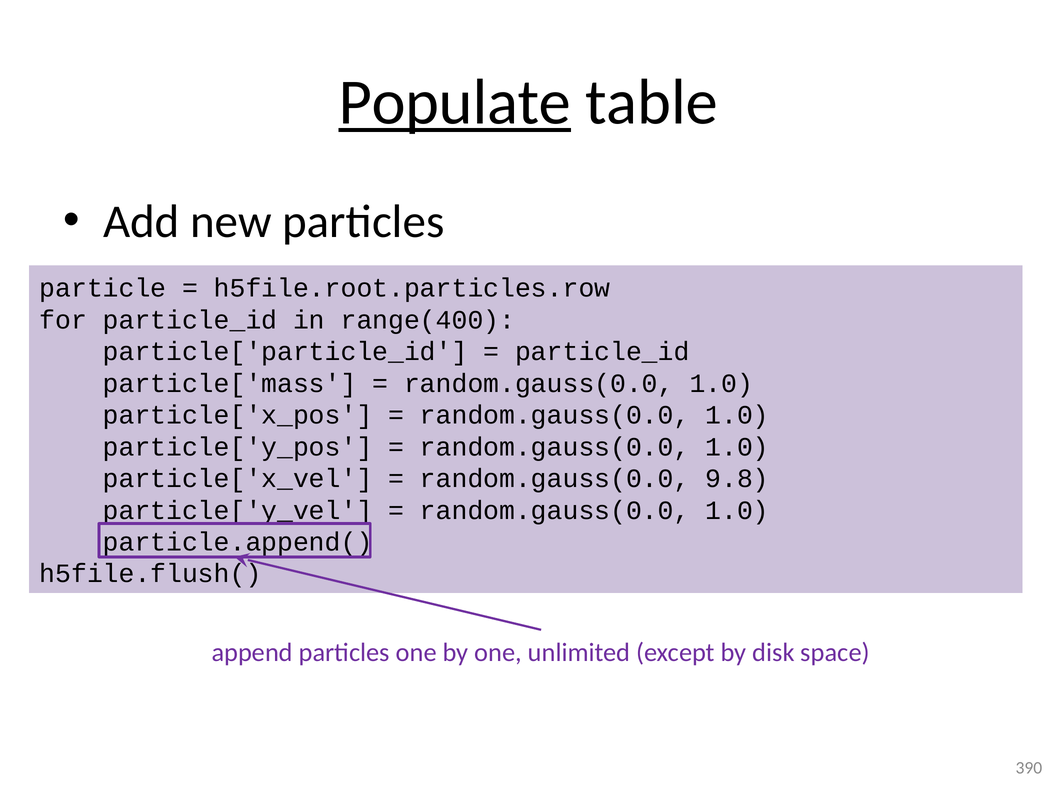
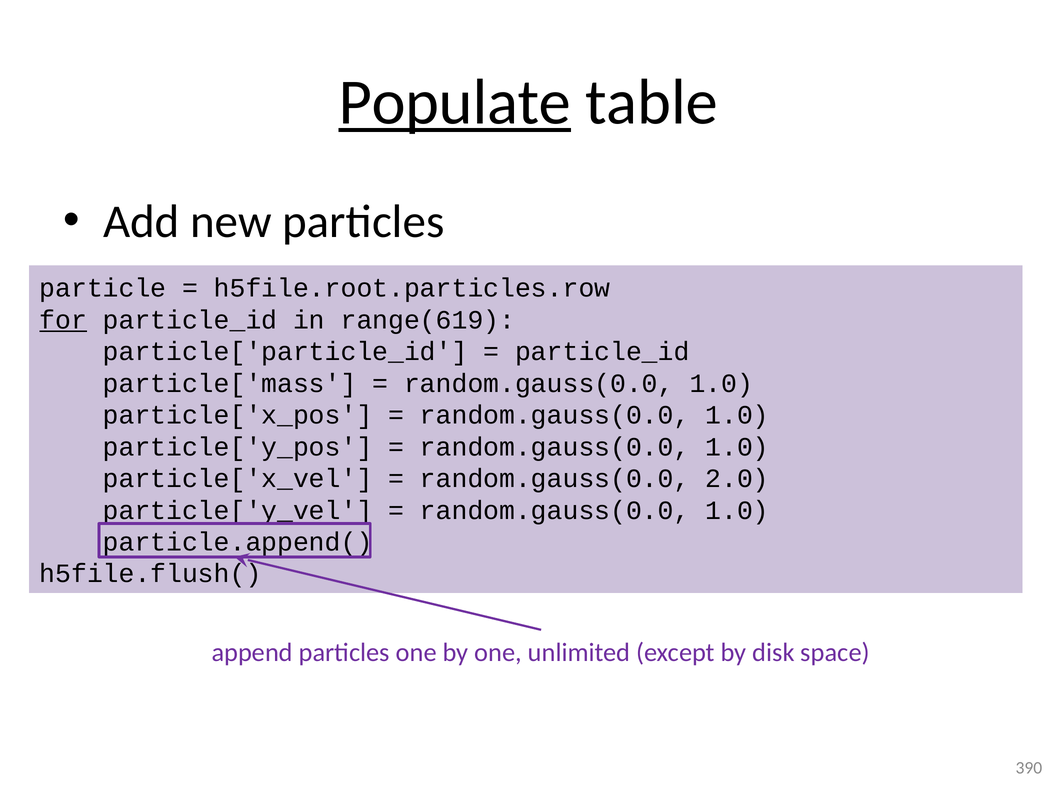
for underline: none -> present (63, 320)
range(400: range(400 -> range(619 (428, 320)
9.8: 9.8 -> 2.0 (737, 478)
